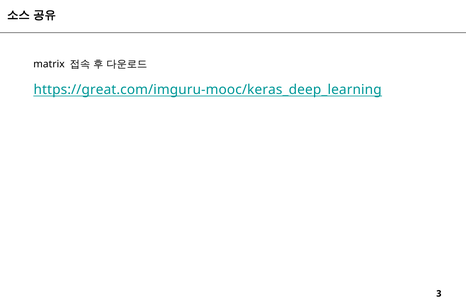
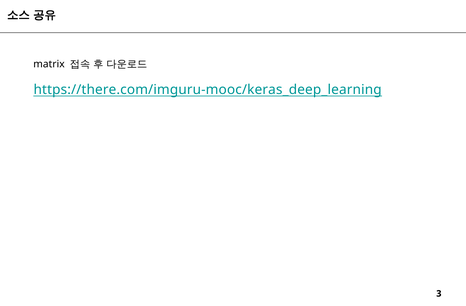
https://great.com/imguru-mooc/keras_deep_learning: https://great.com/imguru-mooc/keras_deep_learning -> https://there.com/imguru-mooc/keras_deep_learning (208, 90)
